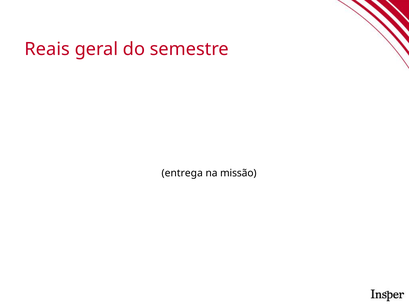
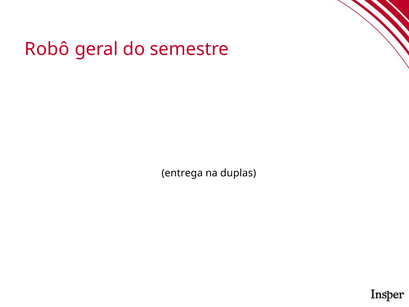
Reais: Reais -> Robô (47, 49)
missão: missão -> duplas (238, 173)
